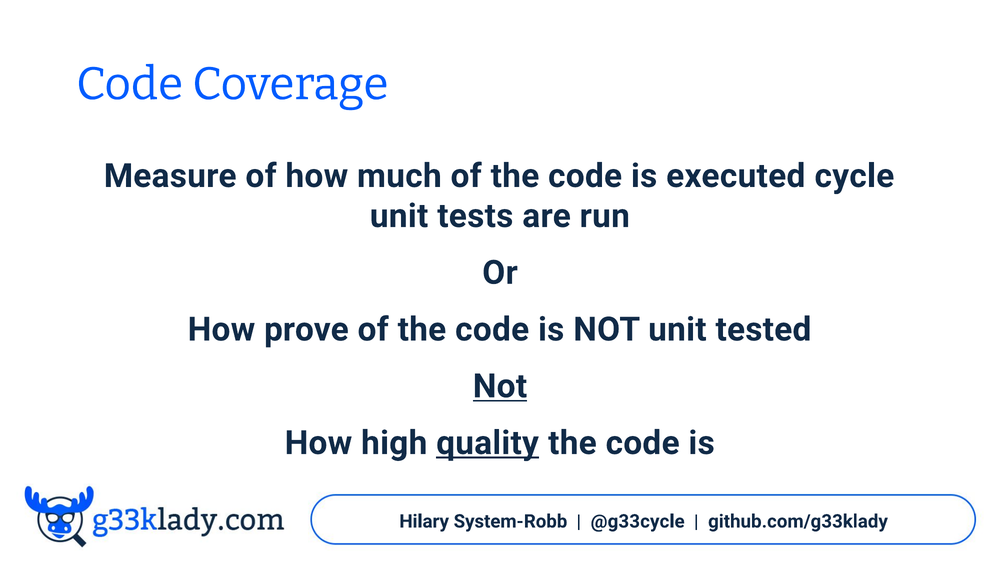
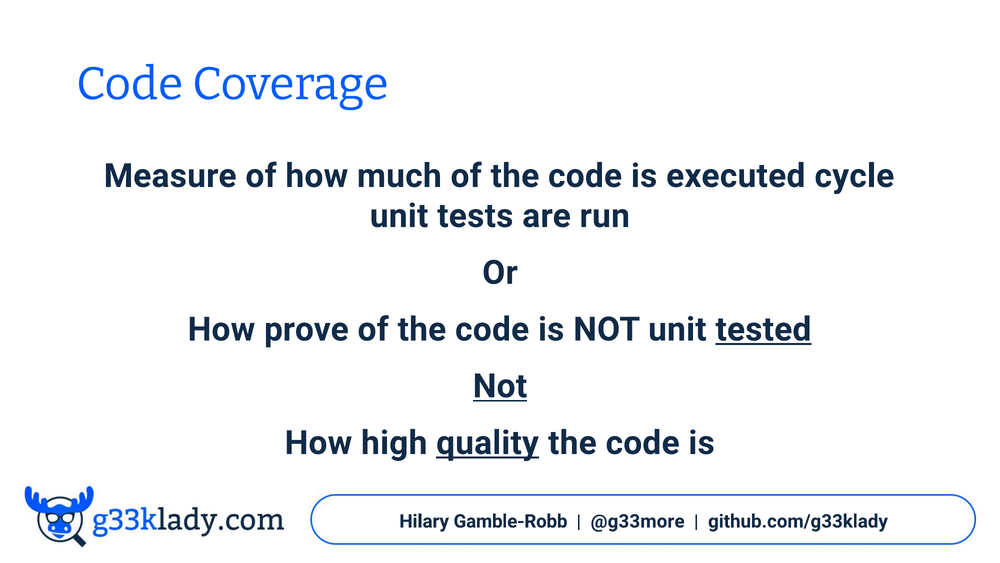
tested underline: none -> present (763, 329)
System-Robb: System-Robb -> Gamble-Robb (511, 521)
@g33cycle: @g33cycle -> @g33more (638, 521)
